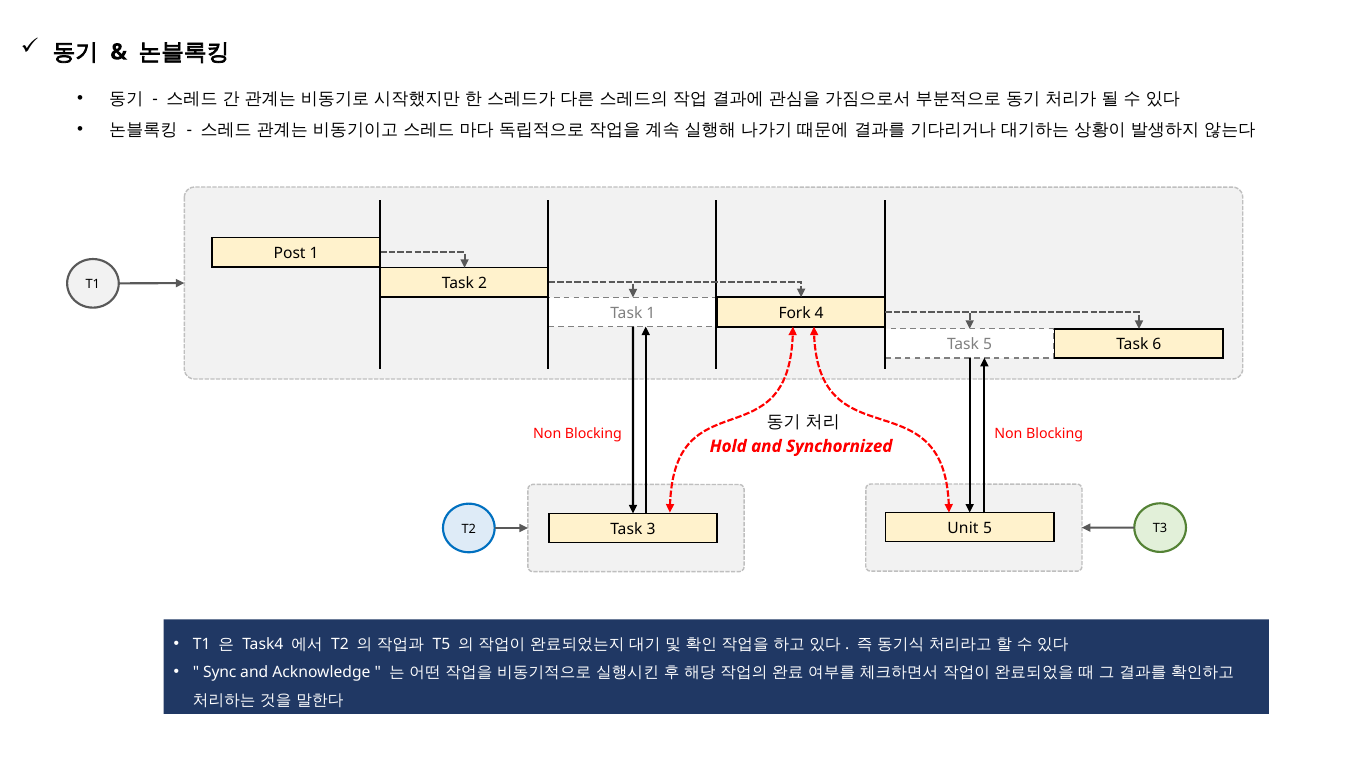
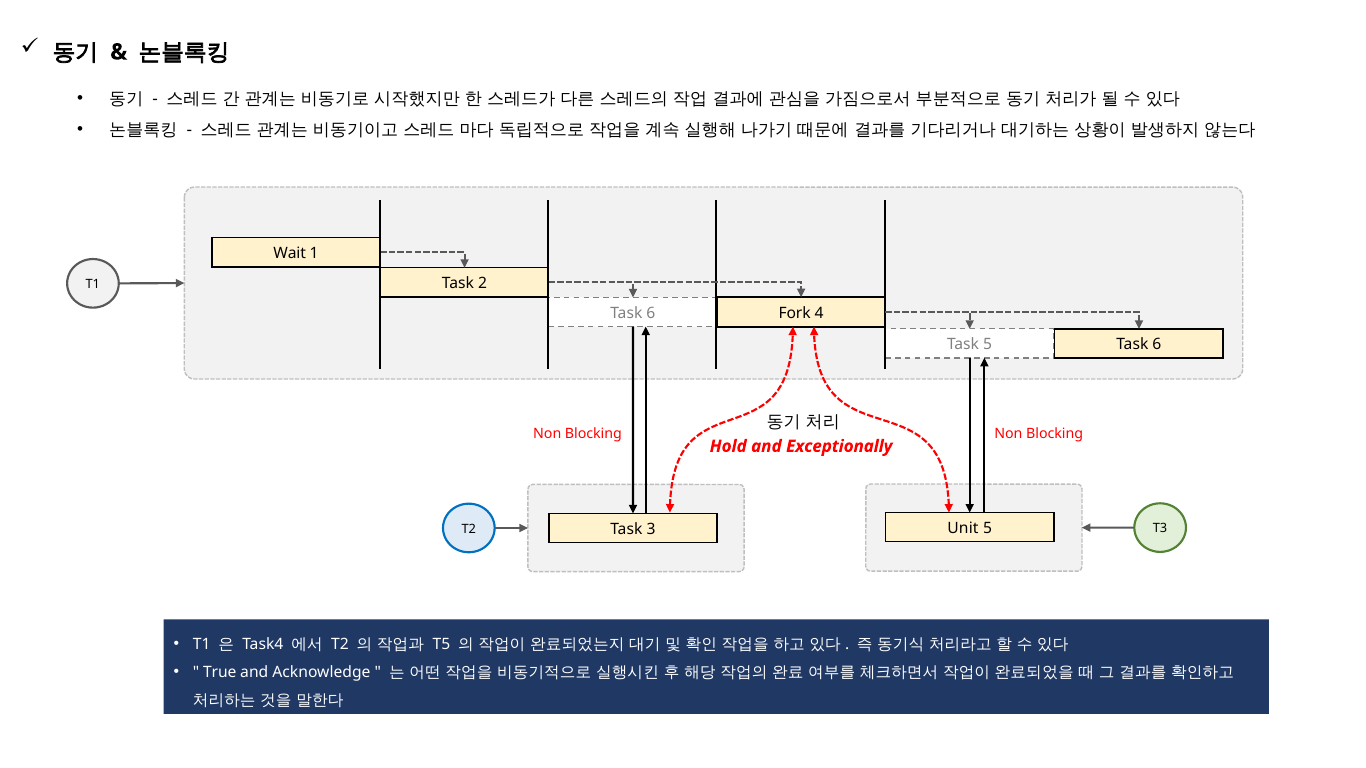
Post: Post -> Wait (290, 254)
1: 1 -> 6 (651, 313)
Synchornized: Synchornized -> Exceptionally (839, 446)
Sync: Sync -> True (220, 673)
